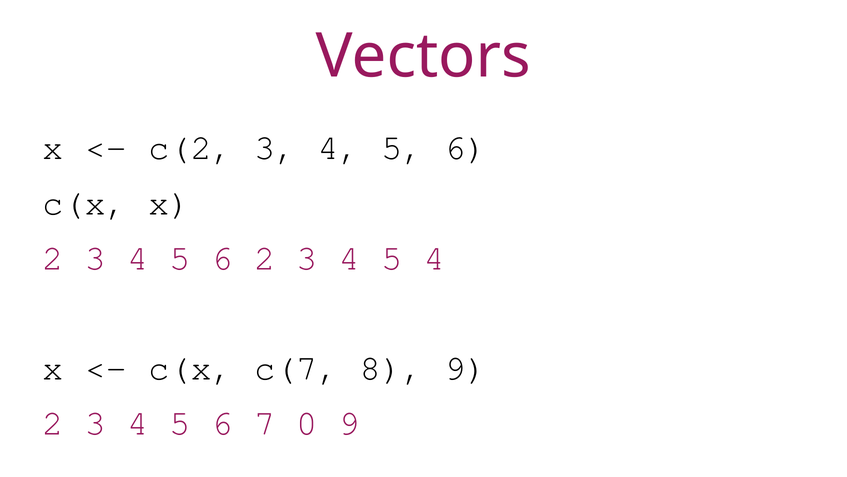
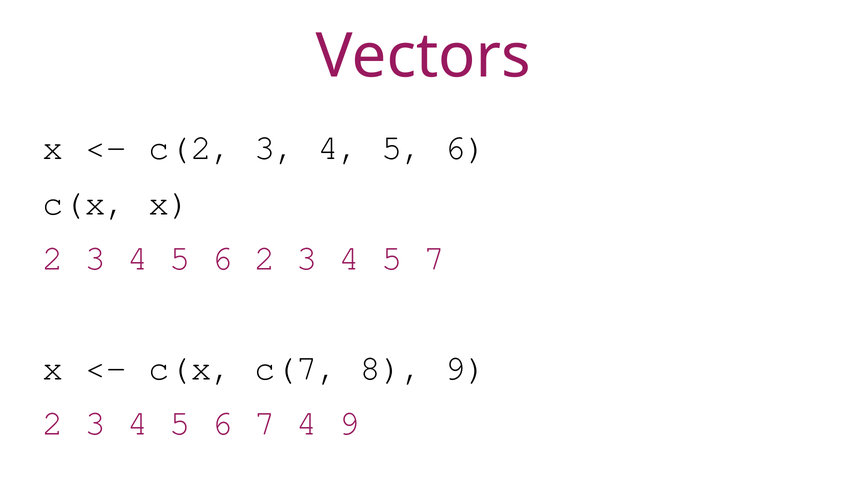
5 4: 4 -> 7 (434, 258)
7 0: 0 -> 4 (307, 423)
